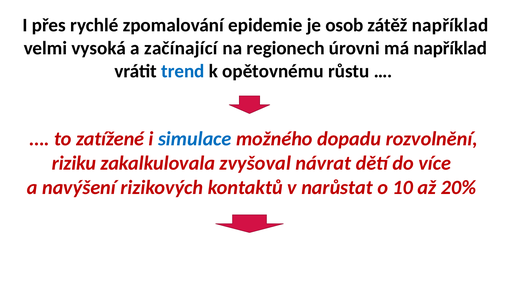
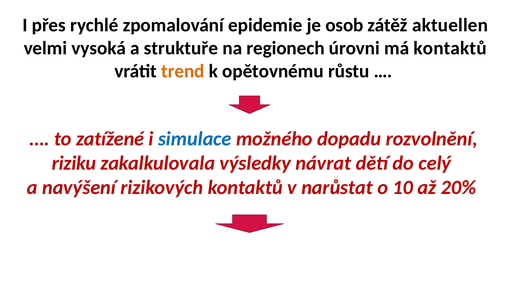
zátěž například: například -> aktuellen (450, 25)
začínající: začínající -> struktuře (181, 48)
má například: například -> kontaktů (450, 48)
trend colour: blue -> orange (183, 71)
zvyšoval: zvyšoval -> výsledky (255, 163)
více: více -> celý (435, 163)
